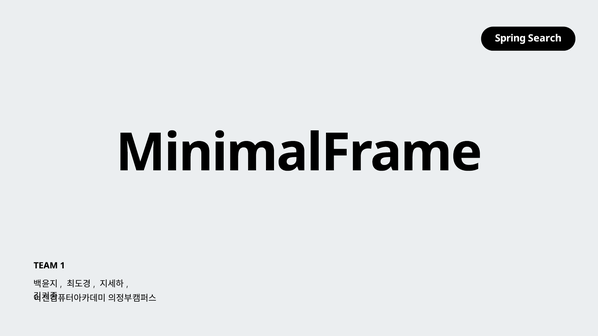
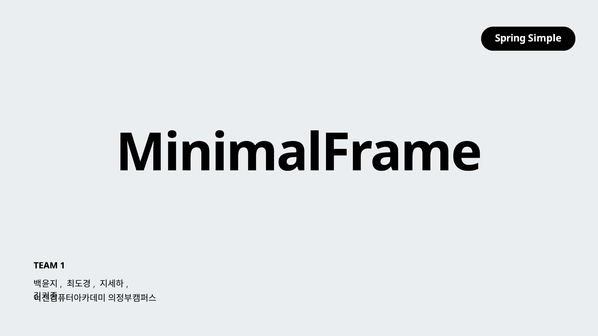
Search: Search -> Simple (545, 38)
